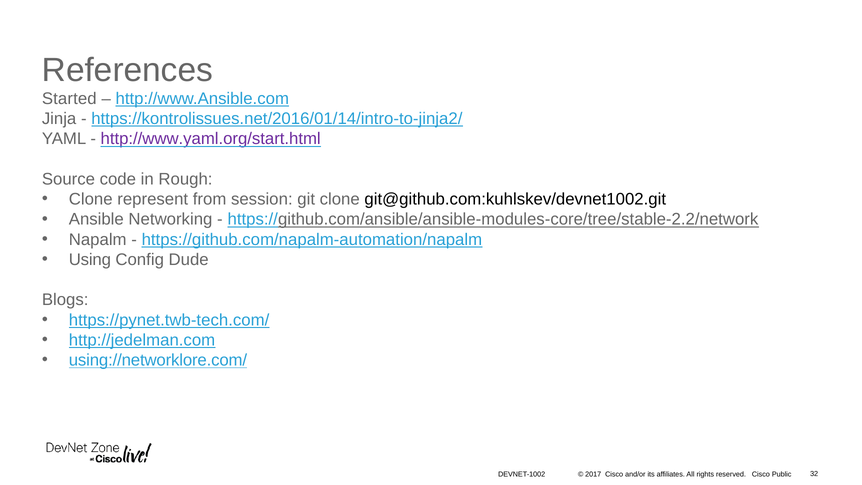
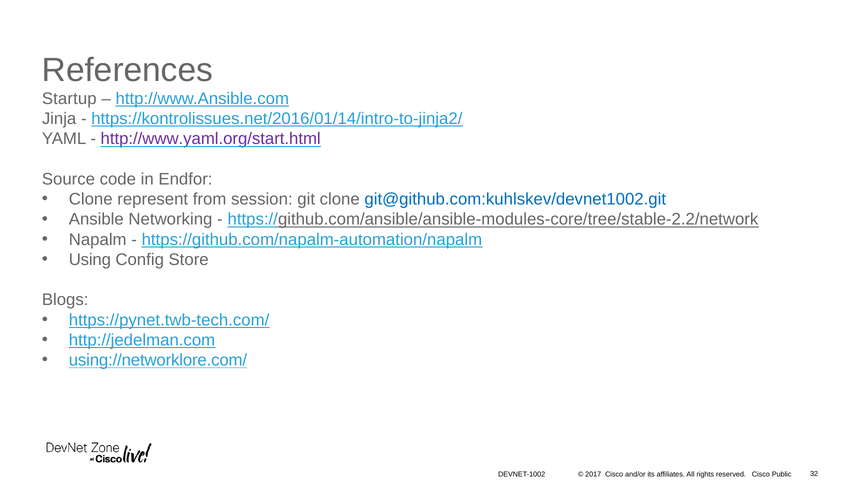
Started: Started -> Startup (69, 99)
Rough: Rough -> Endfor (185, 179)
git@github.com:kuhlskev/devnet1002.git colour: black -> blue (515, 199)
Dude: Dude -> Store (189, 260)
